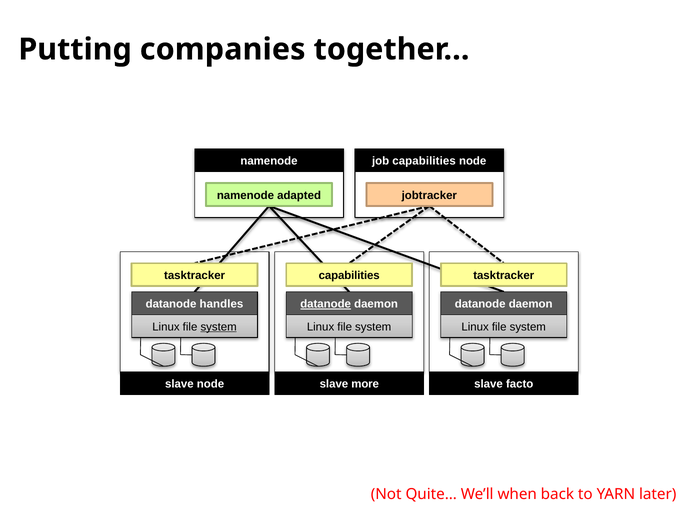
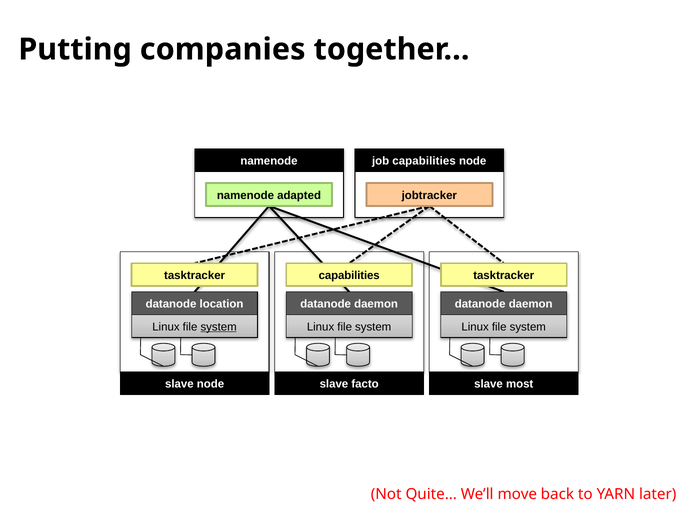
handles: handles -> location (222, 304)
datanode underline: present -> none (326, 304)
more: more -> facto (365, 384)
facto: facto -> most (520, 384)
when: when -> move (517, 495)
